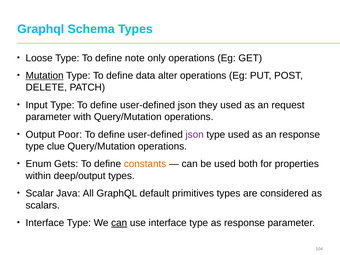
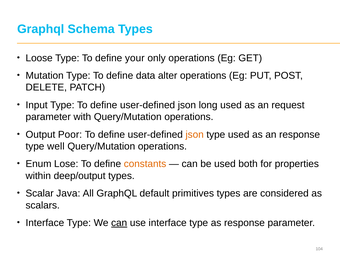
note: note -> your (135, 58)
Mutation underline: present -> none (45, 76)
they: they -> long (208, 105)
json colour: purple -> orange (195, 134)
clue: clue -> well (56, 146)
Gets: Gets -> Lose (66, 164)
